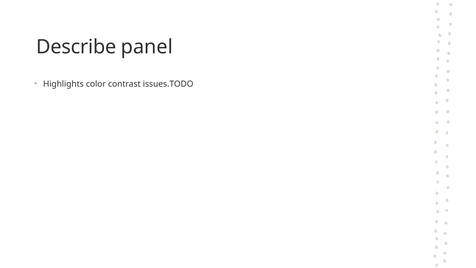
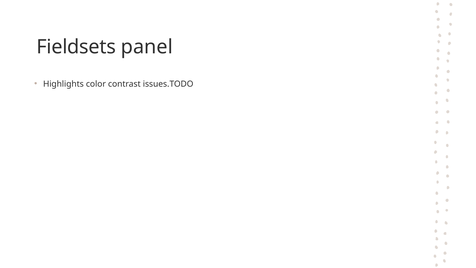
Describe: Describe -> Fieldsets (76, 47)
